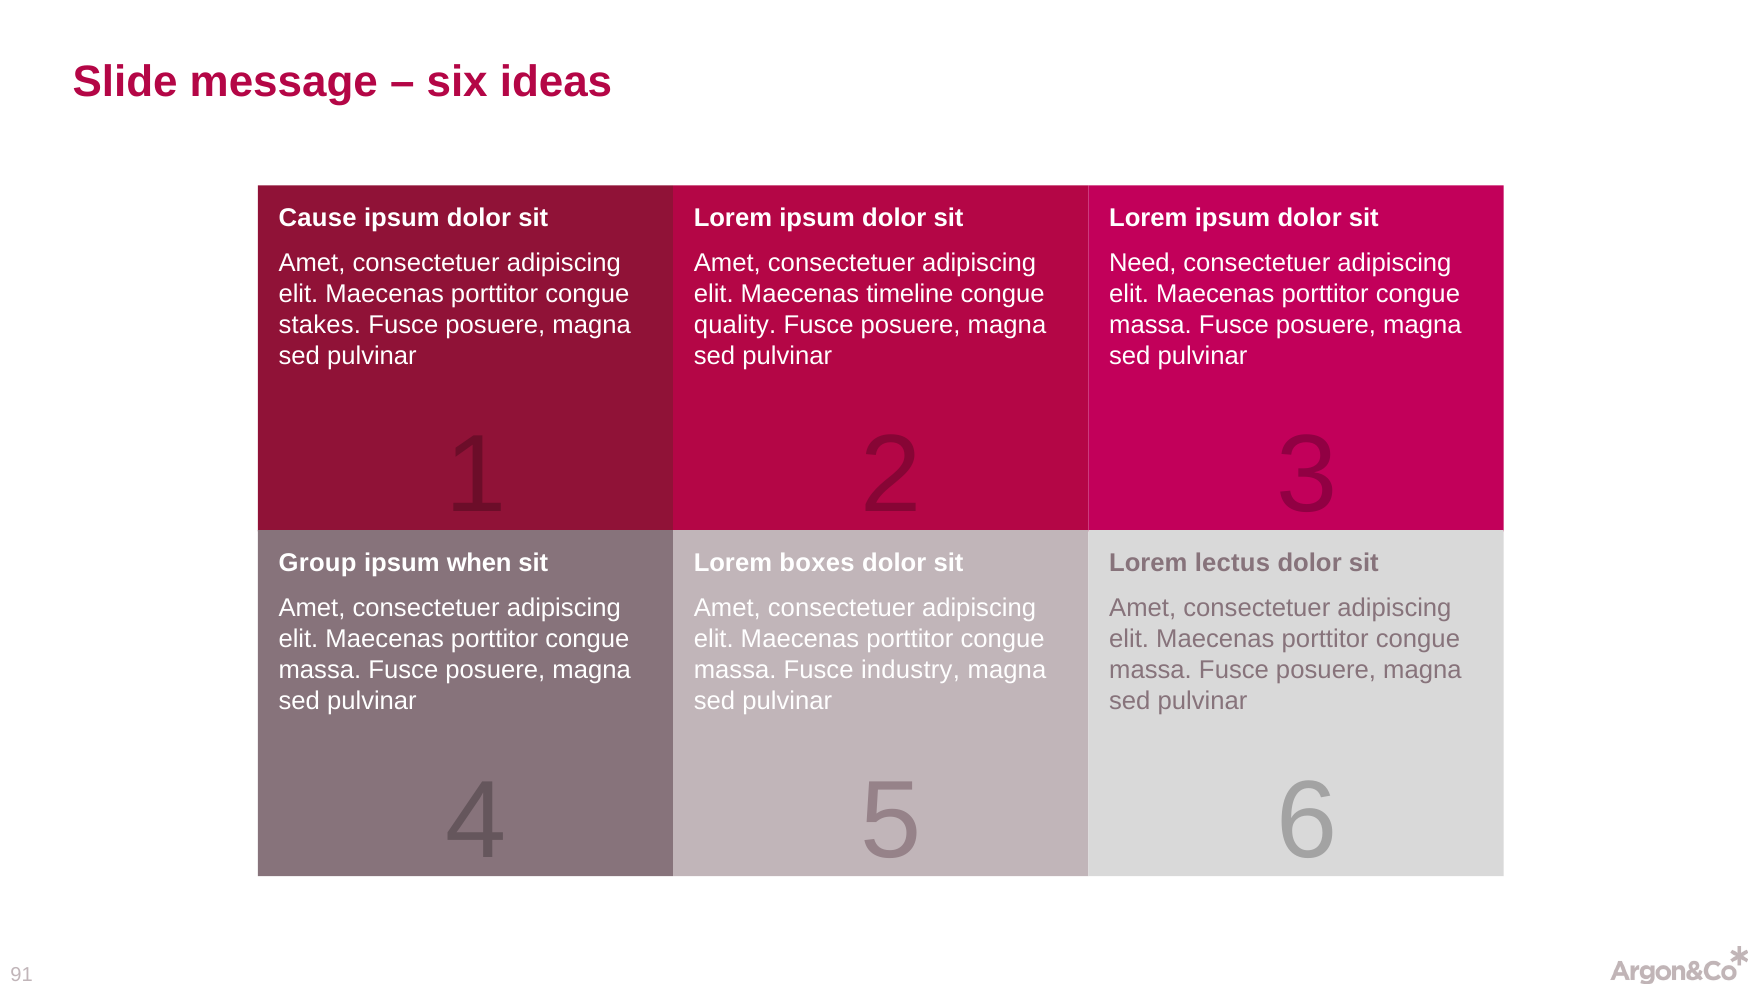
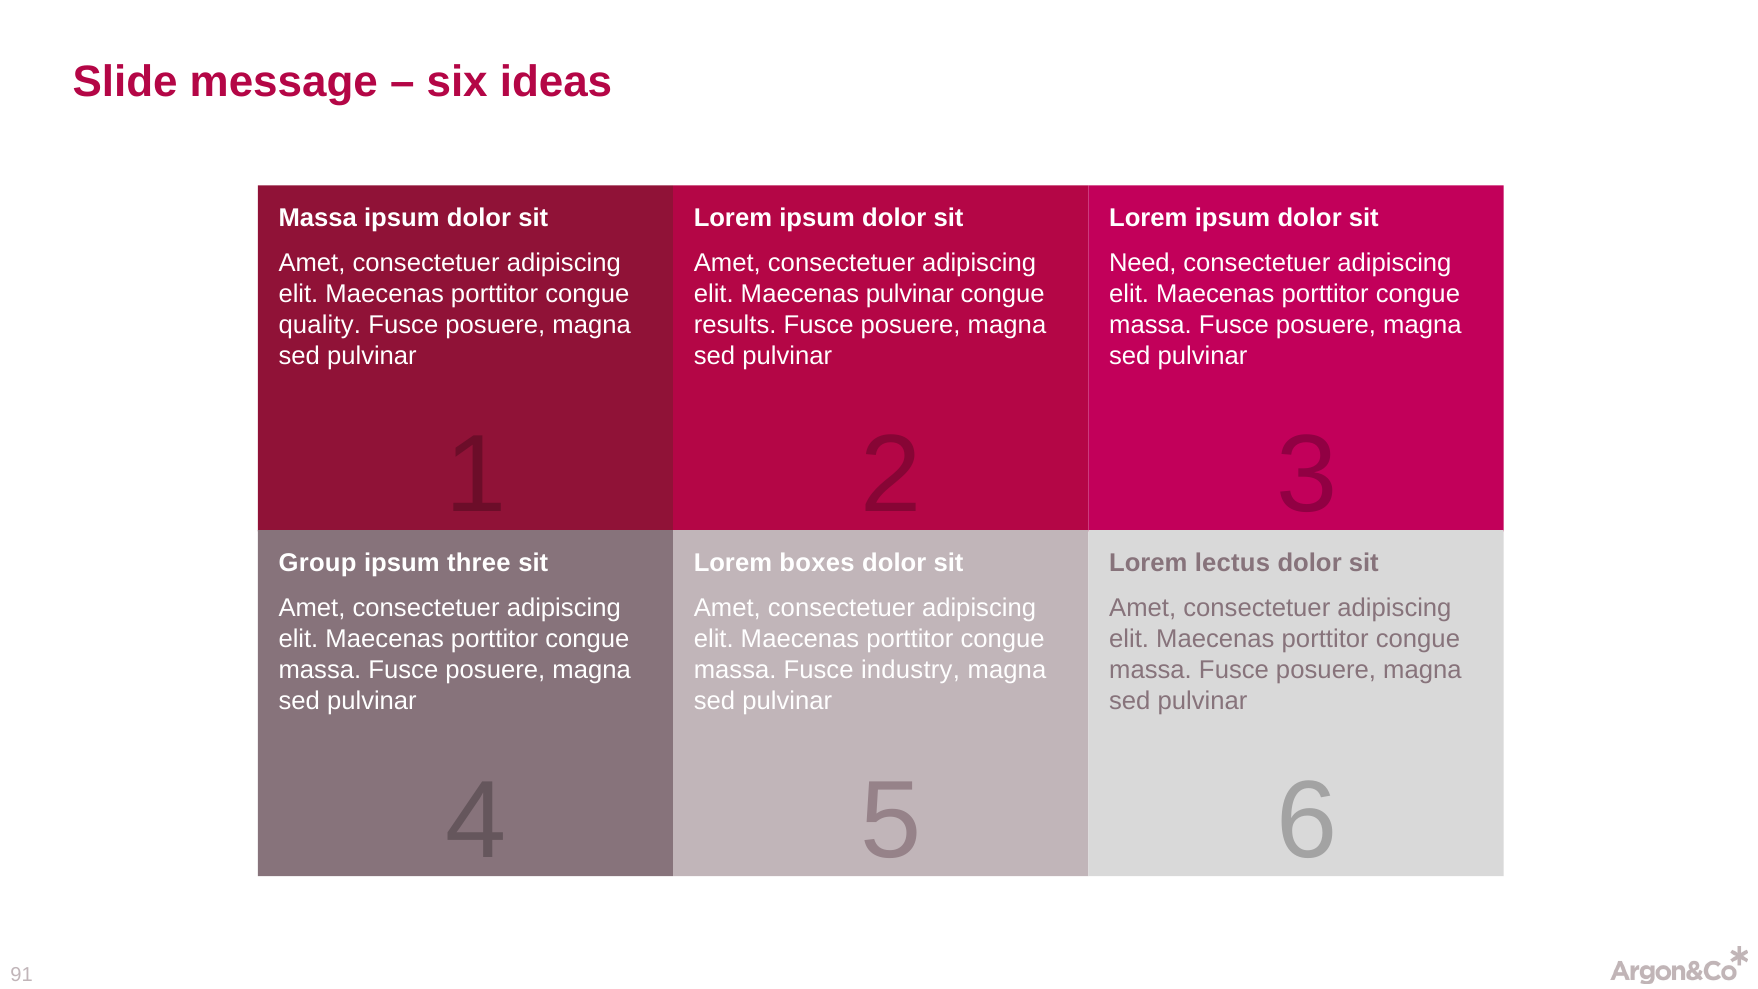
Cause: Cause -> Massa (318, 218)
Maecenas timeline: timeline -> pulvinar (910, 294)
stakes: stakes -> quality (320, 325)
quality: quality -> results (735, 325)
when: when -> three (479, 563)
